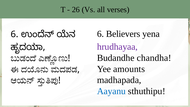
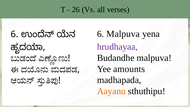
6 Believers: Believers -> Malpuva (123, 34)
Budandhe chandha: chandha -> malpuva (154, 58)
Aayanu colour: blue -> orange (111, 91)
